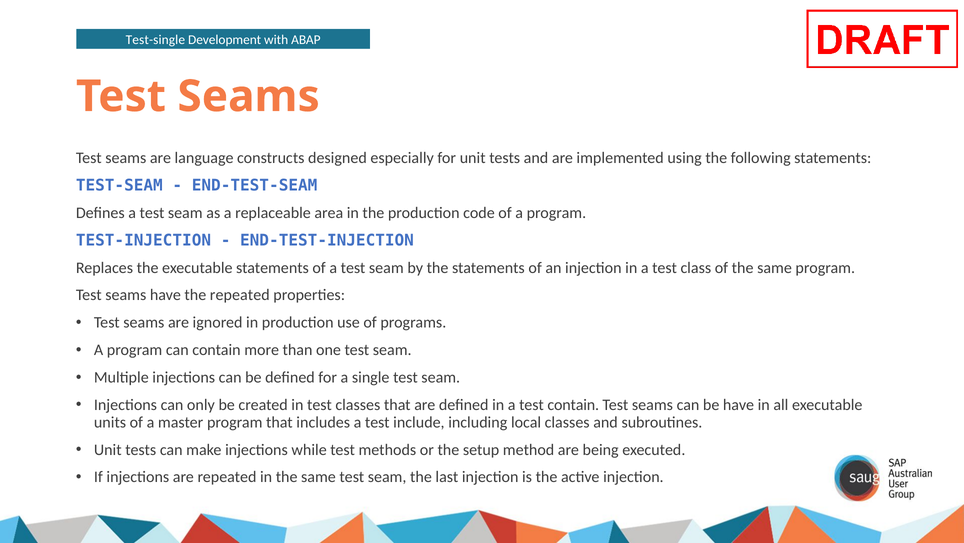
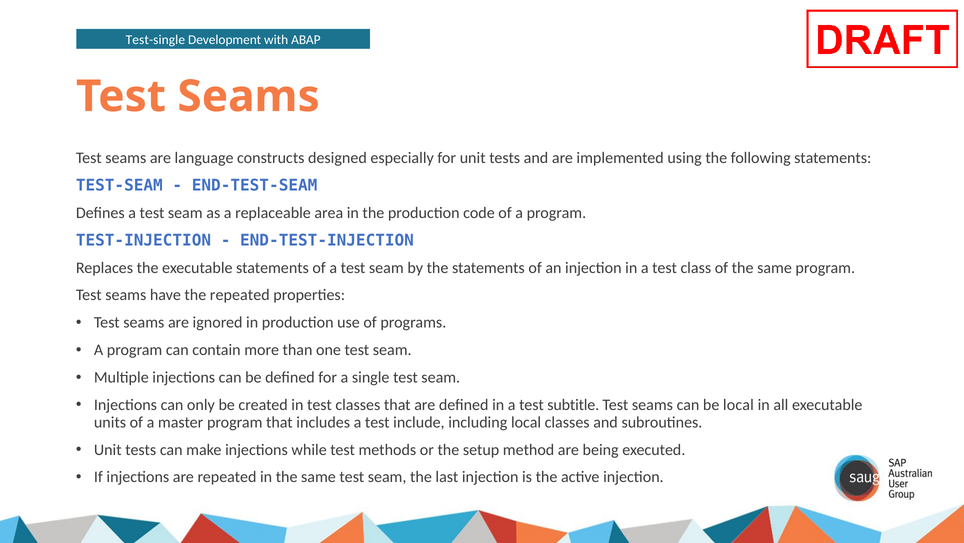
test contain: contain -> subtitle (573, 404)
be have: have -> local (738, 404)
